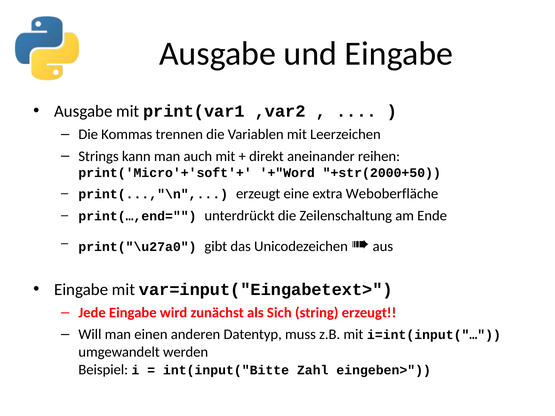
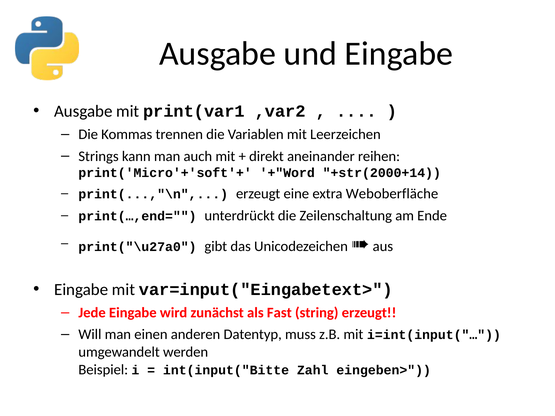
+str(2000+50: +str(2000+50 -> +str(2000+14 (382, 173)
Sich: Sich -> Fast (279, 313)
